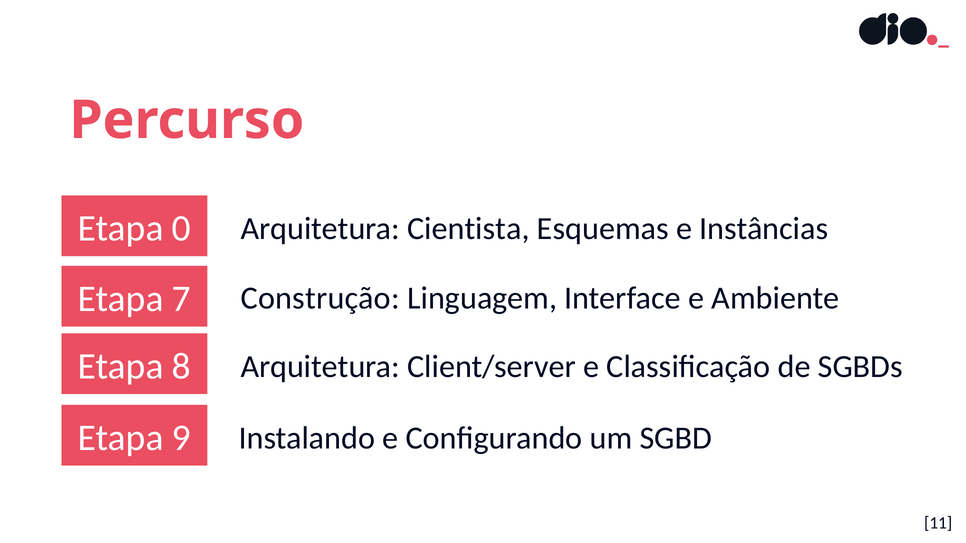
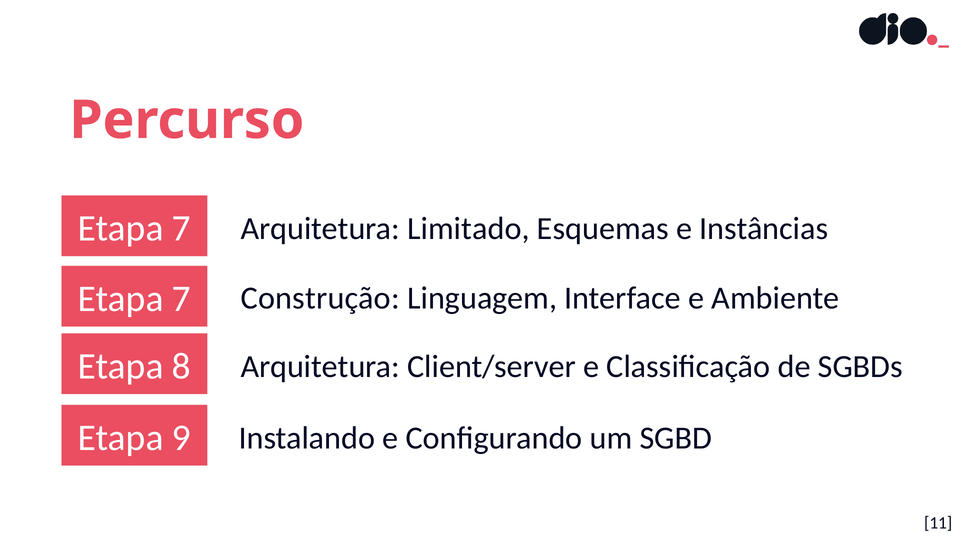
0: 0 -> 7 (181, 229)
Cientista: Cientista -> Limitado (468, 229)
